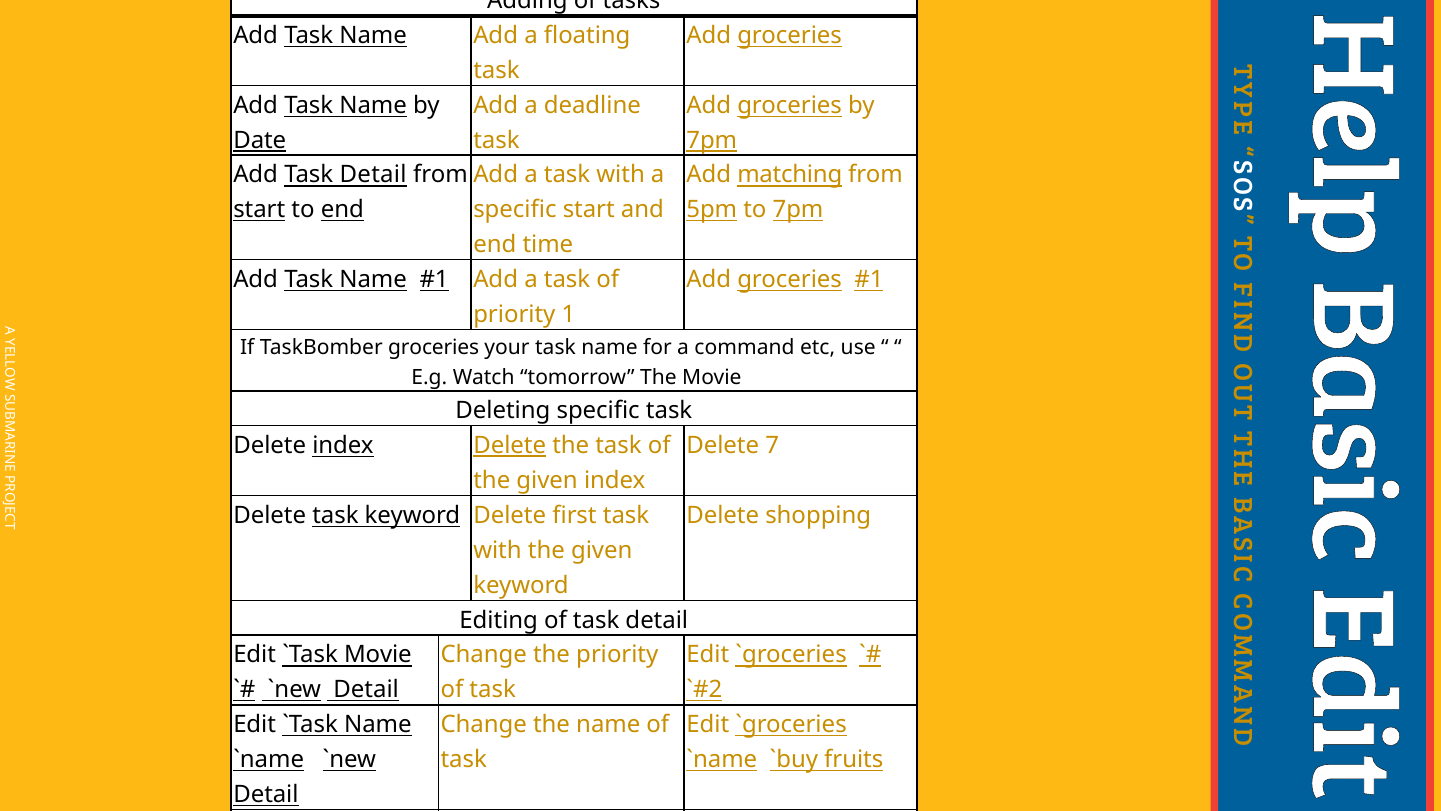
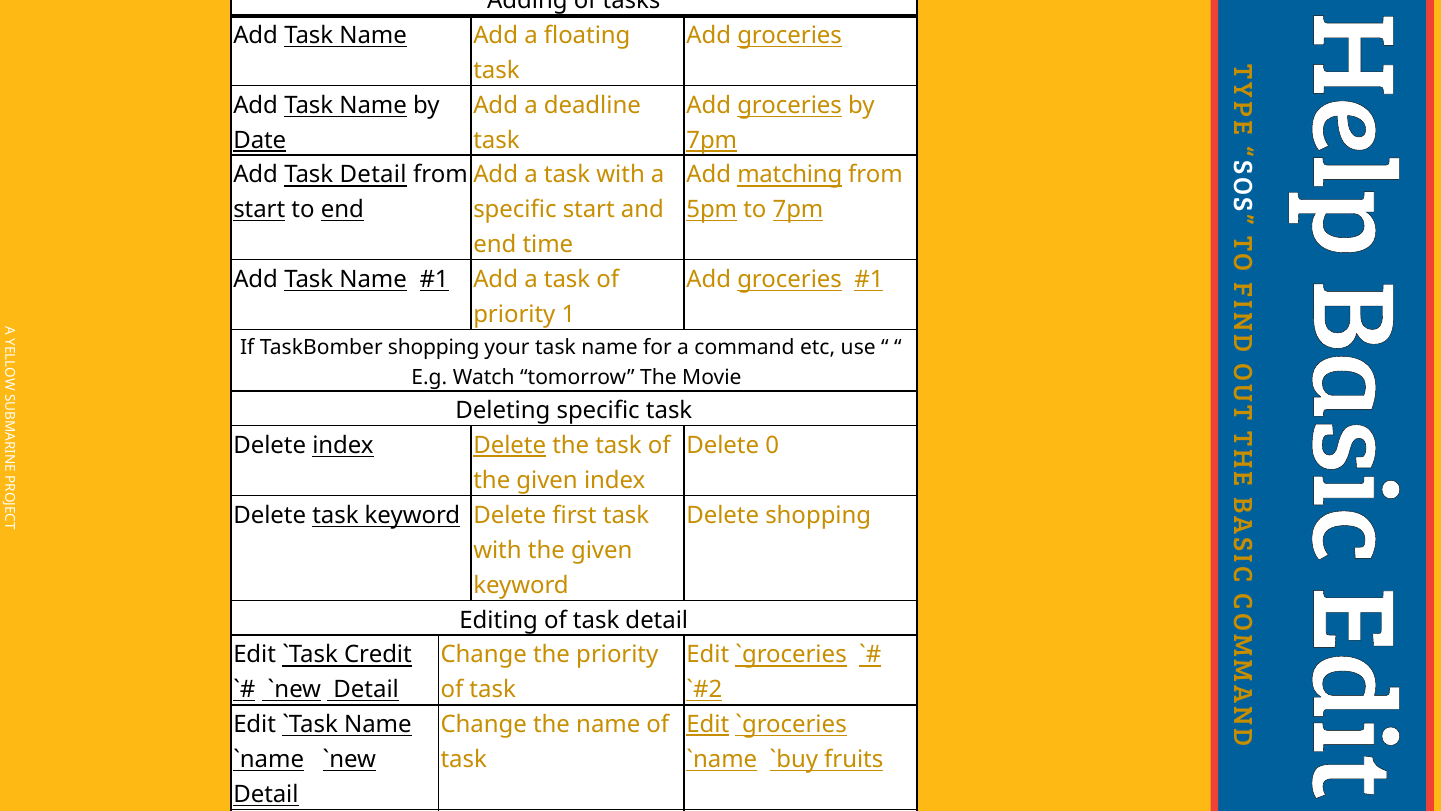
TaskBomber groceries: groceries -> shopping (434, 347)
7: 7 -> 0 (772, 445)
Movie: Movie -> Credit (378, 655)
Edit underline: none -> present (708, 724)
